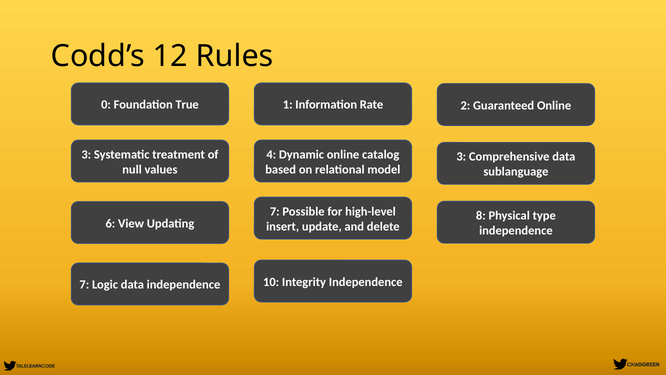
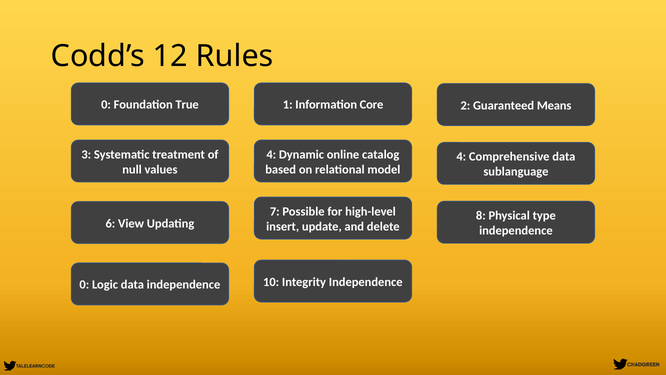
Rate: Rate -> Core (371, 105)
Guaranteed Online: Online -> Means (554, 105)
3: 3 -> 4 (461, 157)
7: 7 -> 0 (84, 285)
